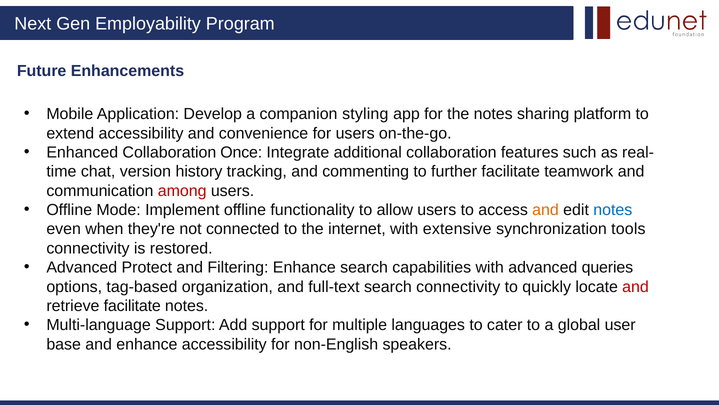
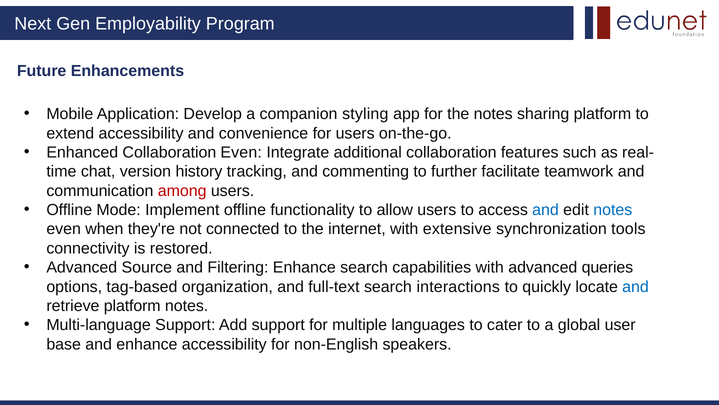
Collaboration Once: Once -> Even (241, 152)
and colour: orange -> blue (545, 210)
Protect: Protect -> Source (147, 267)
search connectivity: connectivity -> interactions (458, 286)
and colour: red -> blue (636, 286)
retrieve facilitate: facilitate -> platform (132, 306)
